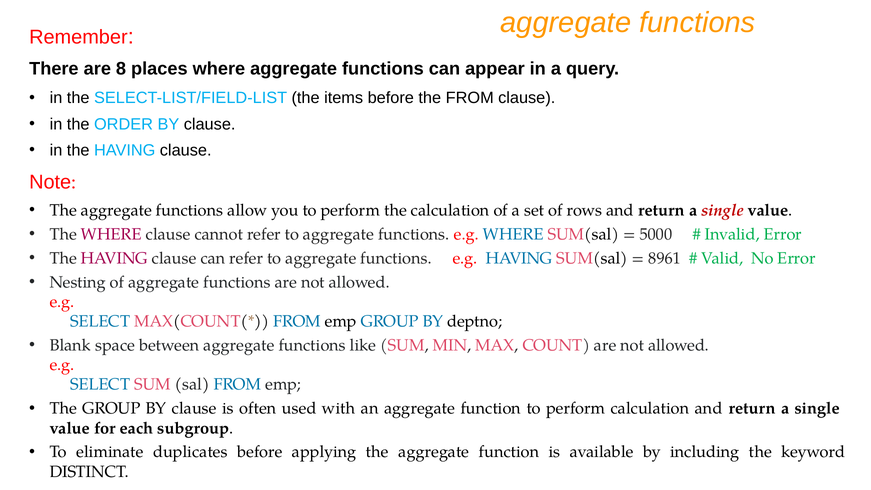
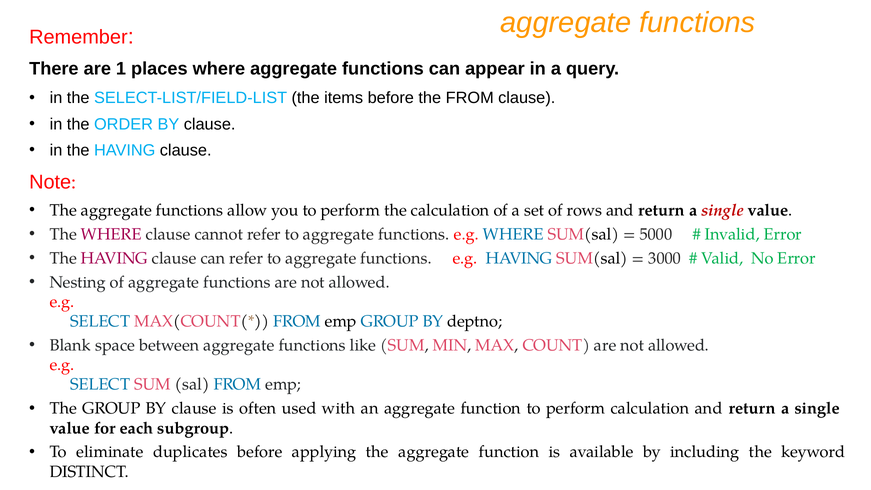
8: 8 -> 1 (121, 69)
8961: 8961 -> 3000 (665, 258)
